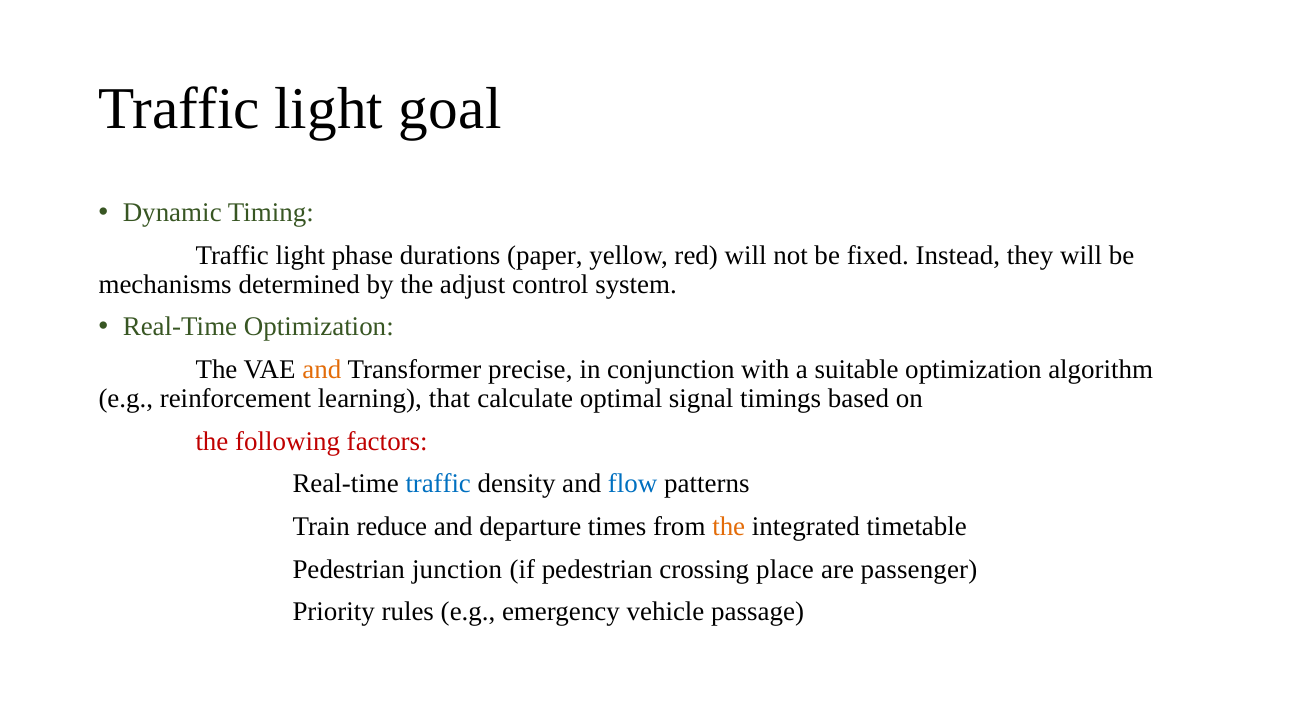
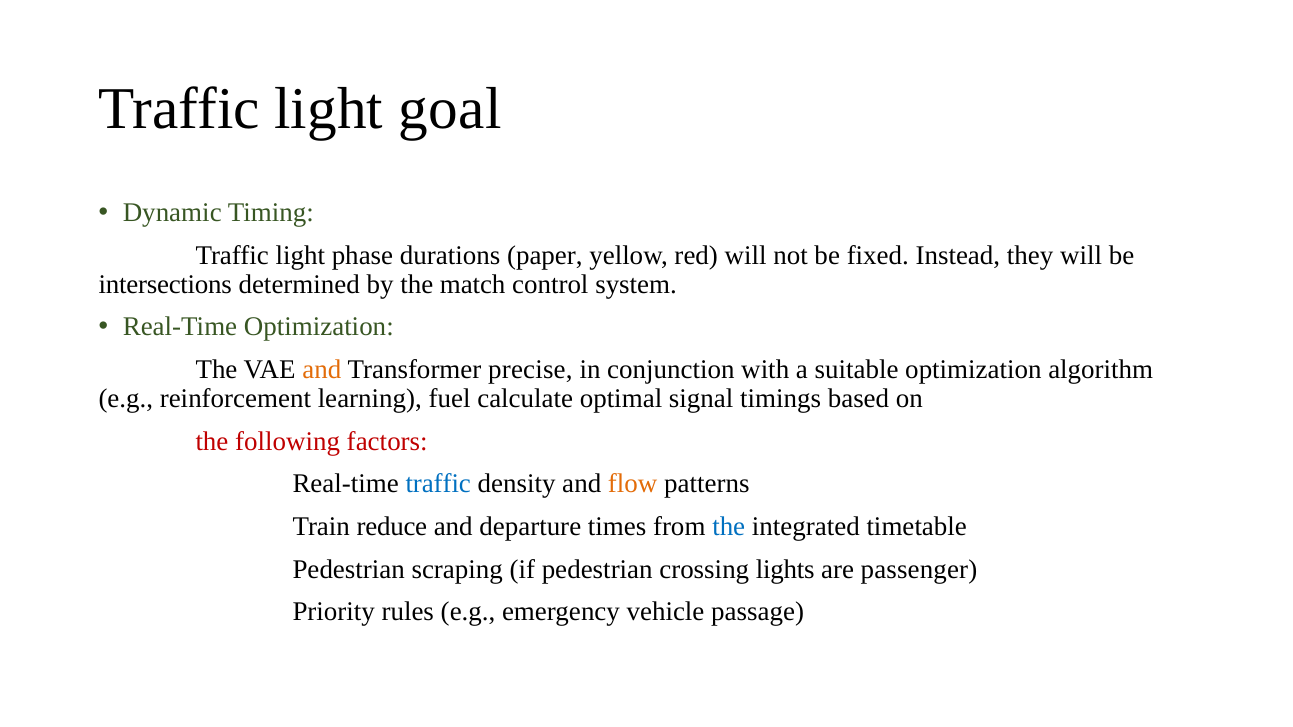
mechanisms: mechanisms -> intersections (165, 285)
adjust: adjust -> match (473, 285)
that: that -> fuel (450, 399)
flow colour: blue -> orange (633, 484)
the colour: orange -> blue (729, 527)
junction: junction -> scraping (457, 569)
place: place -> lights (785, 569)
